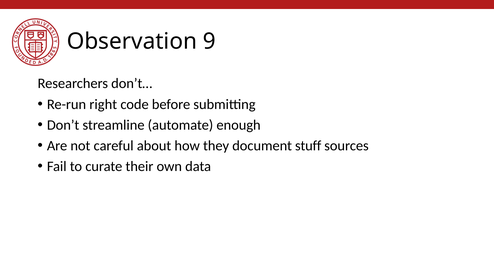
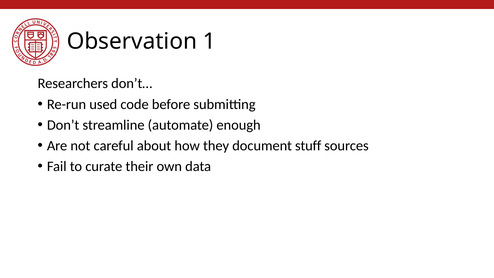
9: 9 -> 1 (209, 41)
right: right -> used (103, 104)
